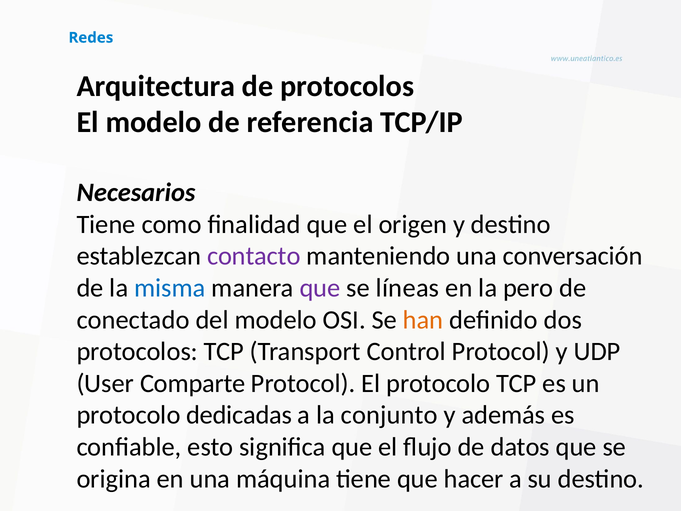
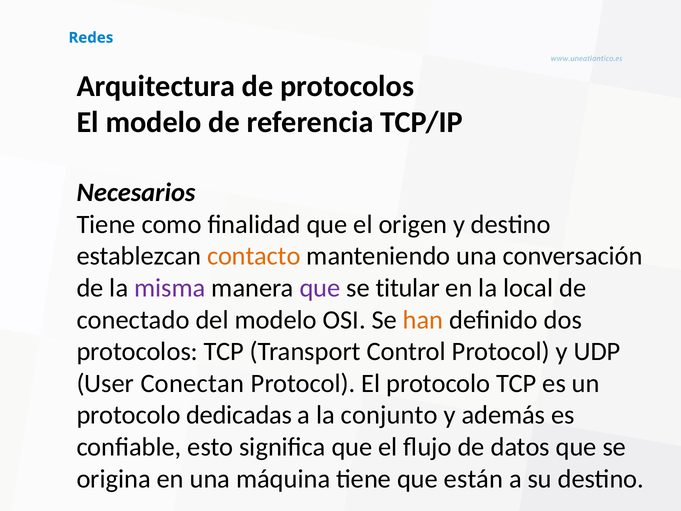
contacto colour: purple -> orange (254, 256)
misma colour: blue -> purple (170, 288)
líneas: líneas -> titular (408, 288)
pero: pero -> local (528, 288)
Comparte: Comparte -> Conectan (192, 383)
hacer: hacer -> están (473, 479)
